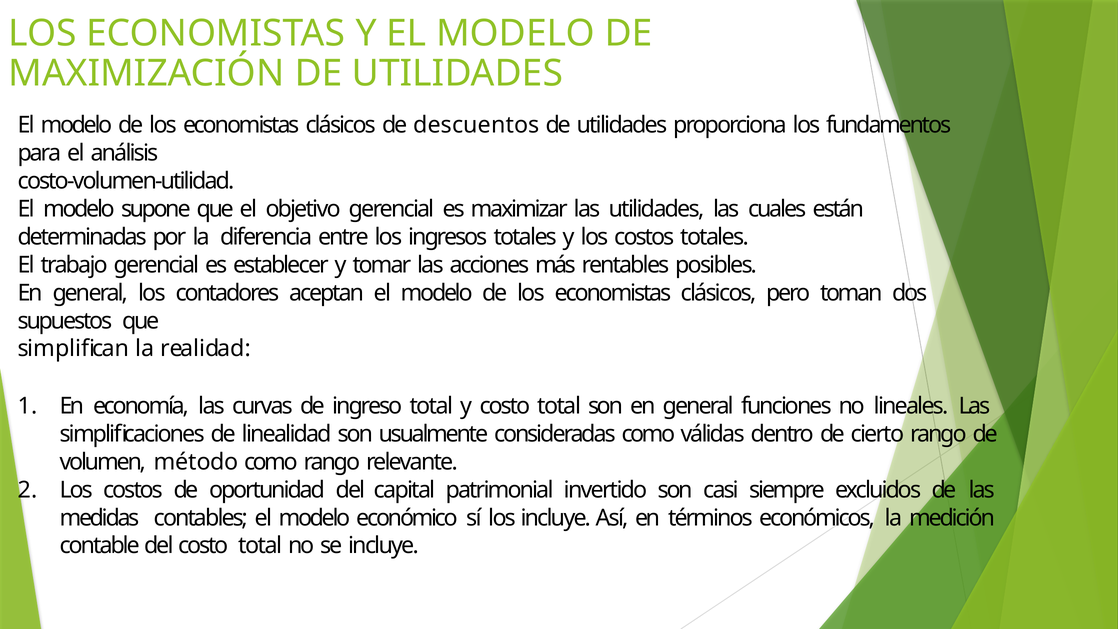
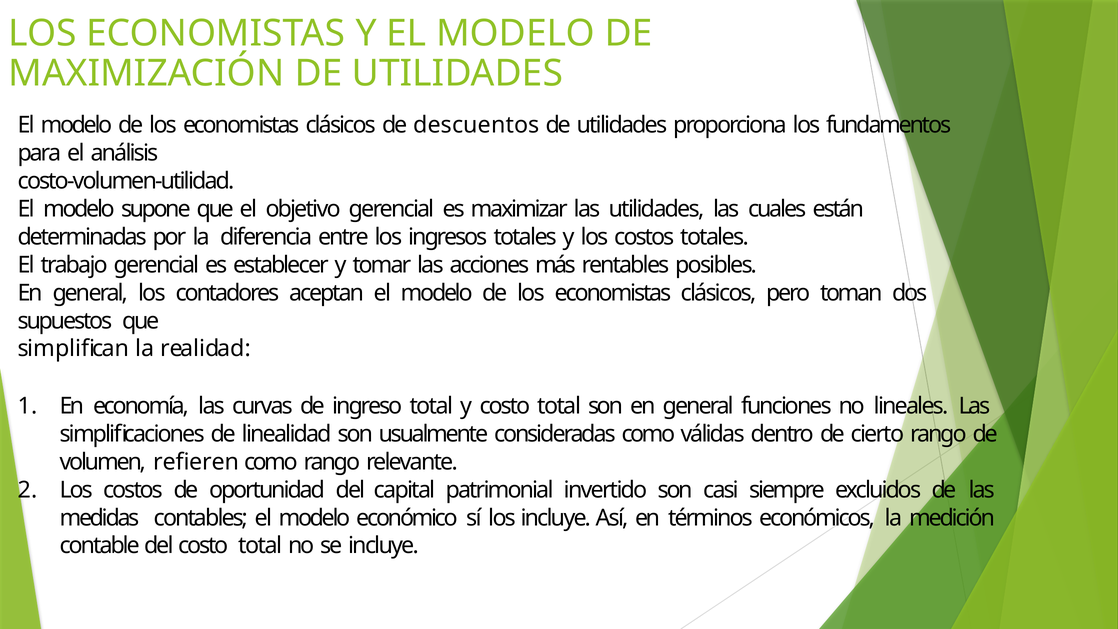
método: método -> refieren (196, 462)
